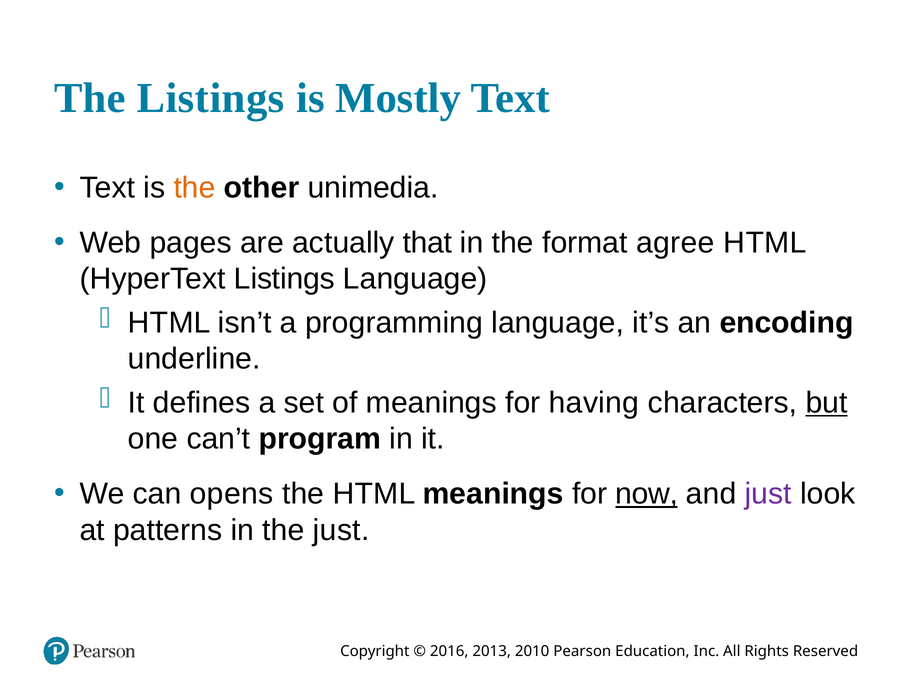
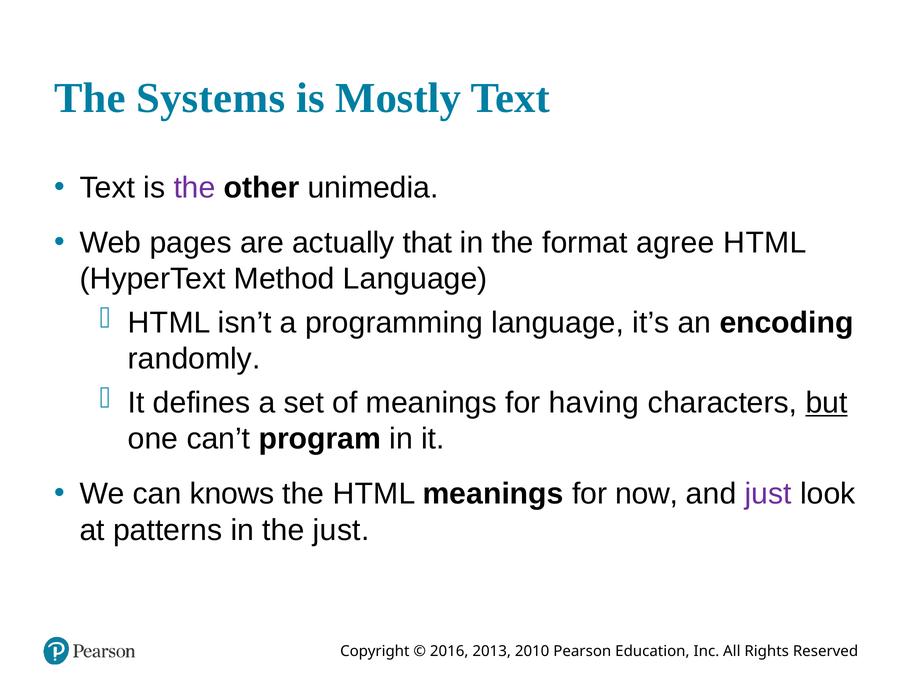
The Listings: Listings -> Systems (211, 98)
the colour: orange -> purple (195, 188)
HyperText Listings: Listings -> Method (284, 279)
underline: underline -> randomly (194, 359)
opens: opens -> knows (232, 494)
now underline: present -> none (647, 494)
